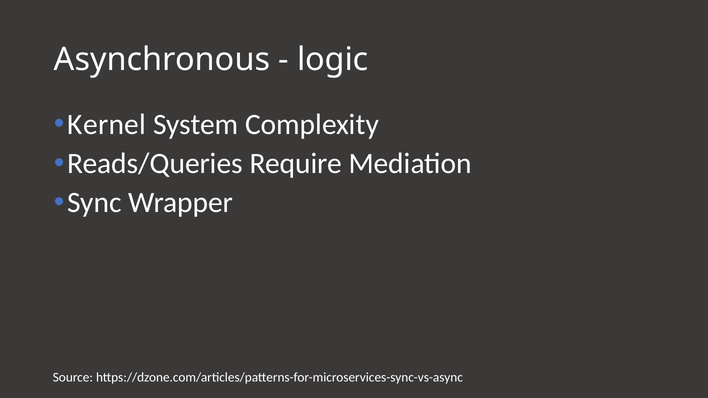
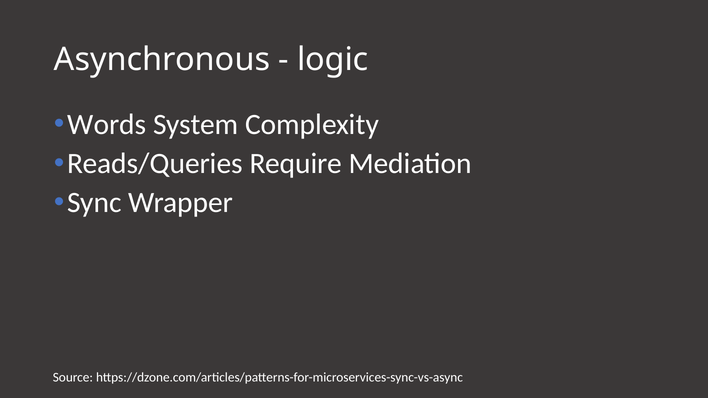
Kernel: Kernel -> Words (107, 124)
